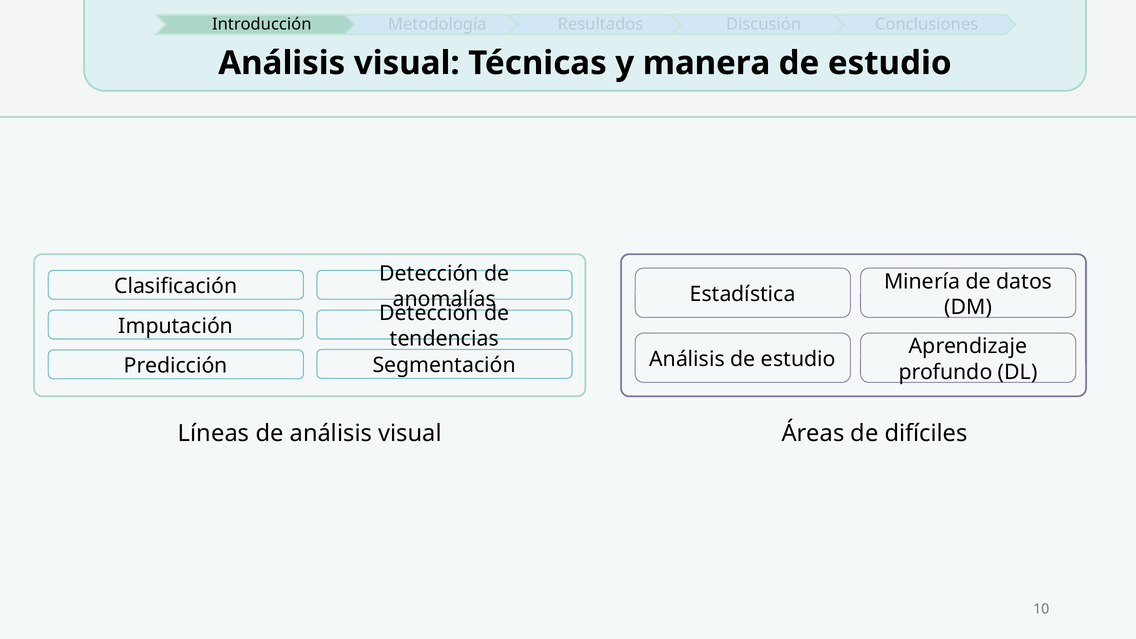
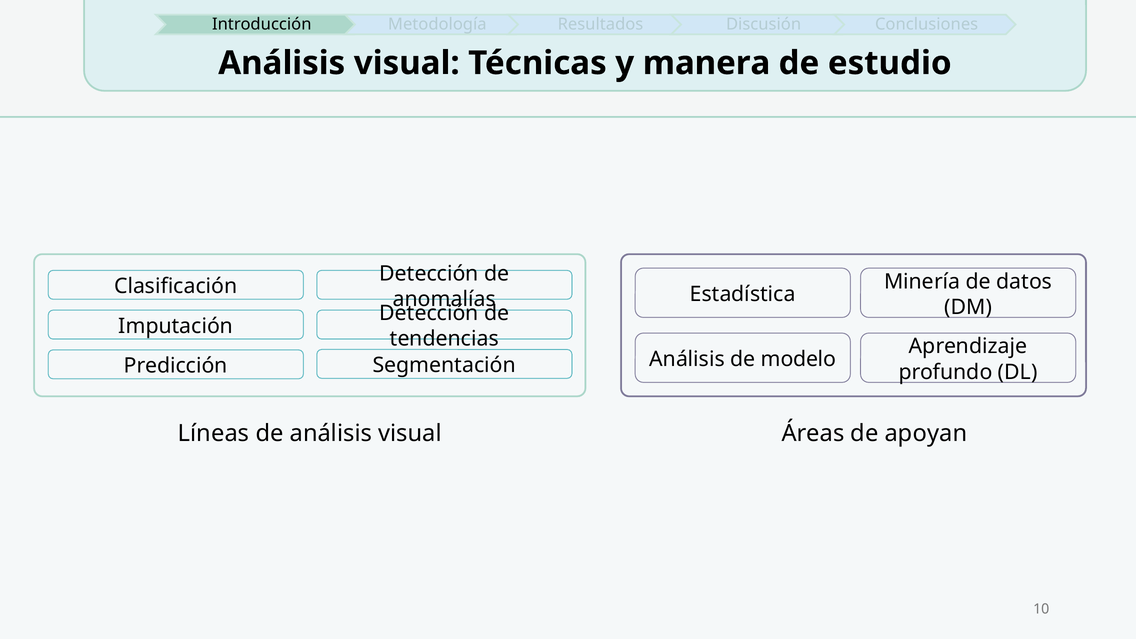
Análisis de estudio: estudio -> modelo (799, 359)
difíciles: difíciles -> apoyan (926, 433)
